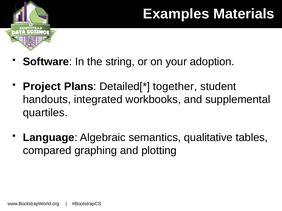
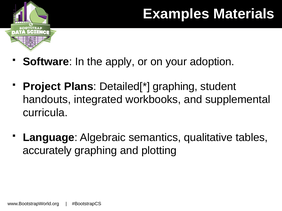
string: string -> apply (120, 62)
together: together -> graphing (175, 87)
quartiles: quartiles -> curricula (45, 113)
compared: compared -> accurately (47, 151)
